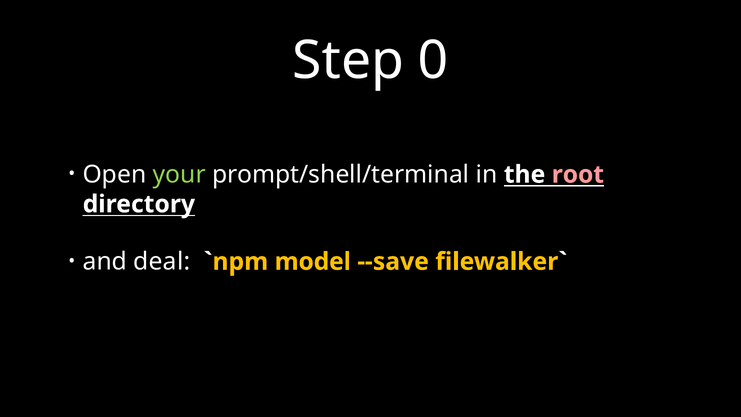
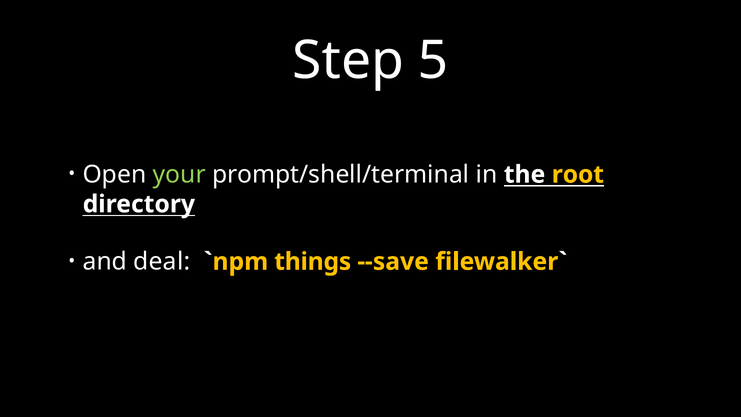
0: 0 -> 5 (433, 61)
root colour: pink -> yellow (578, 174)
model: model -> things (313, 262)
